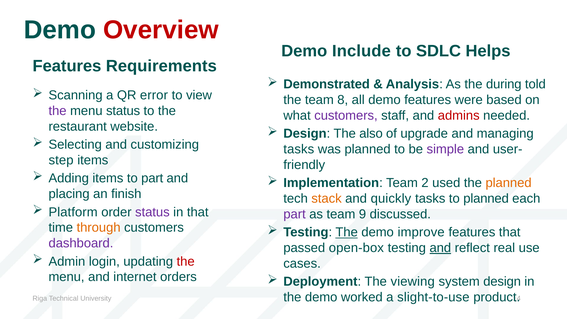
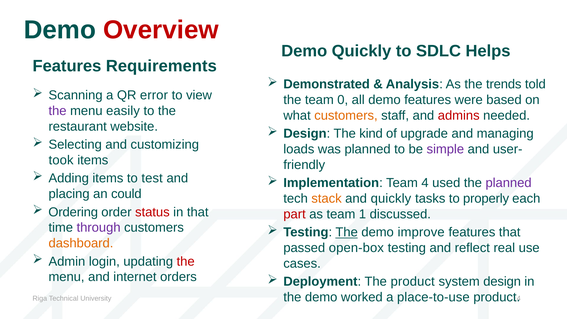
Demo Include: Include -> Quickly (362, 51)
during: during -> trends (504, 84)
8: 8 -> 0 (343, 100)
menu status: status -> easily (123, 111)
customers colour: purple -> orange (346, 115)
also: also -> kind (371, 134)
tasks: tasks -> loads (299, 149)
step: step -> took (61, 160)
to part: part -> test (152, 178)
2: 2 -> 4 (425, 183)
planned colour: orange -> purple (509, 183)
finish: finish -> could (126, 194)
to planned: planned -> properly (486, 199)
Platform: Platform -> Ordering (73, 212)
status colour: purple -> red (152, 212)
part colour: purple -> red (295, 214)
9: 9 -> 1 (362, 214)
through colour: orange -> purple (99, 228)
dashboard colour: purple -> orange (81, 243)
and underline: present -> none (440, 248)
The viewing: viewing -> product (413, 282)
slight-to-use: slight-to-use -> place-to-use (433, 297)
